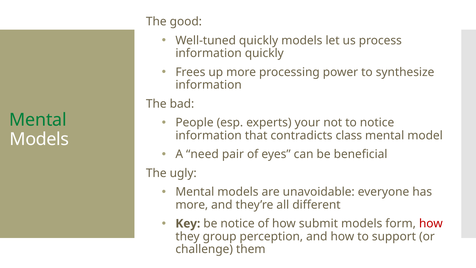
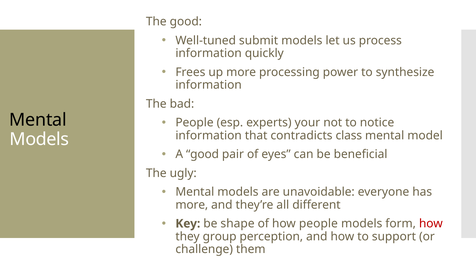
Well-tuned quickly: quickly -> submit (259, 40)
Mental colour: green -> black (38, 120)
A need: need -> good (203, 154)
be notice: notice -> shape (238, 223)
how submit: submit -> people (318, 223)
